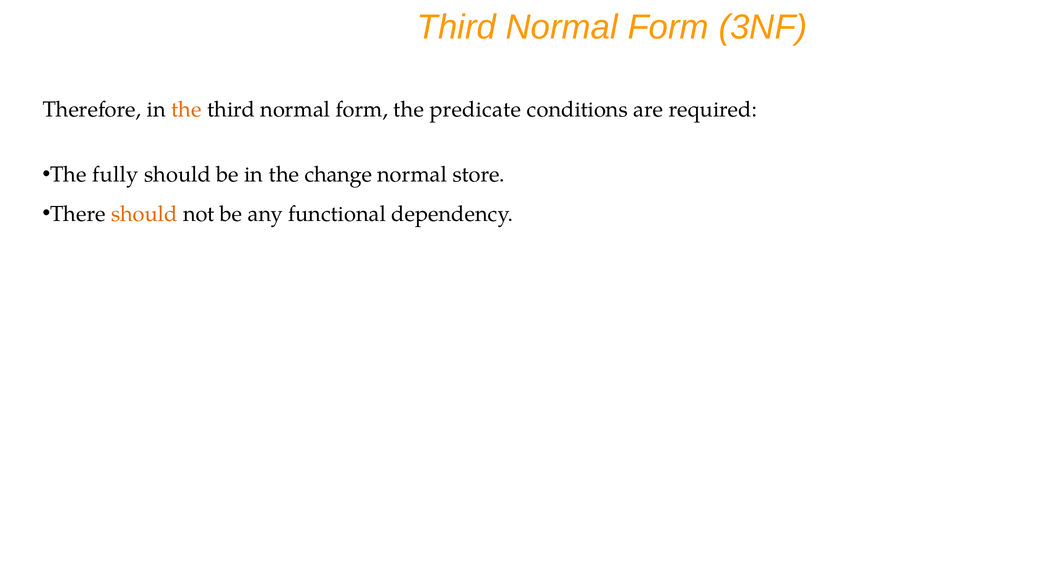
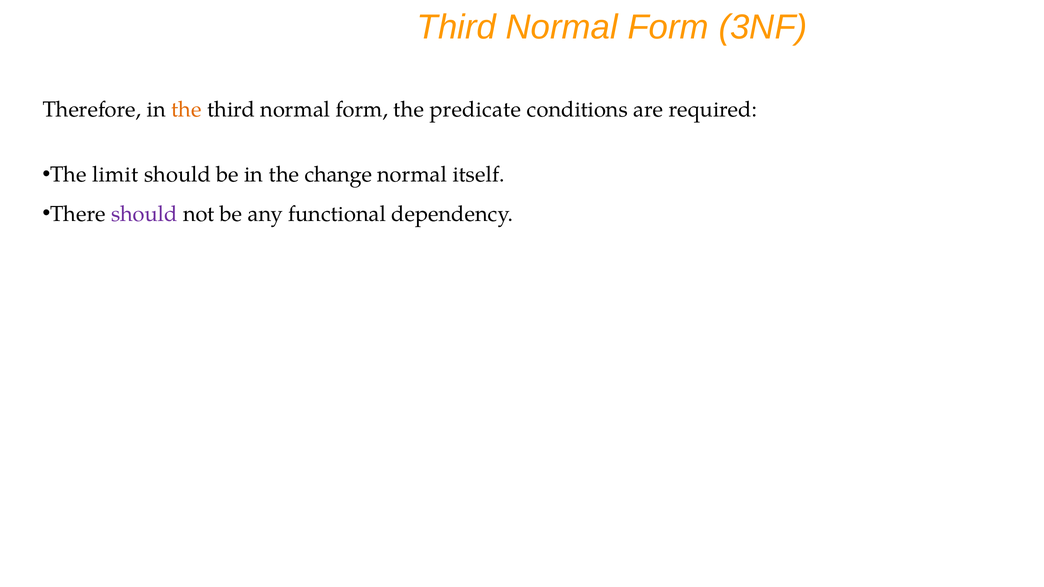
fully: fully -> limit (115, 175)
store: store -> itself (479, 175)
should colour: orange -> purple (144, 214)
